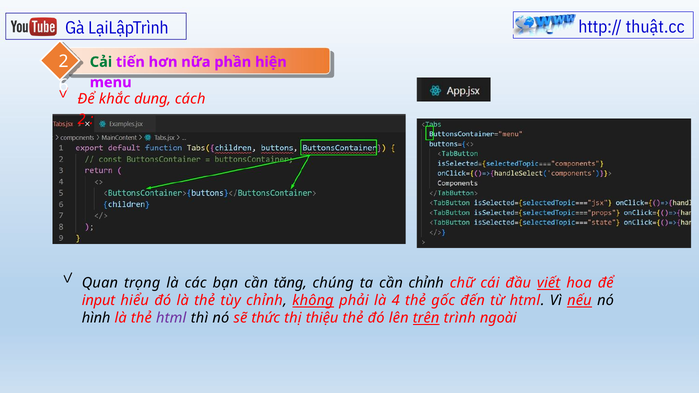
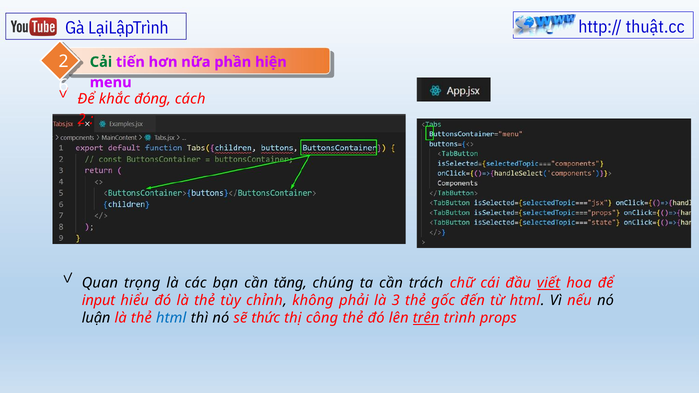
dung: dung -> đóng (153, 99)
cần chỉnh: chỉnh -> trách (426, 283)
không underline: present -> none (313, 301)
4: 4 -> 3 (396, 301)
nếu underline: present -> none (579, 301)
hình: hình -> luận (96, 318)
html colour: purple -> blue (171, 318)
thiệu: thiệu -> công (322, 318)
ngoài: ngoài -> props (498, 318)
